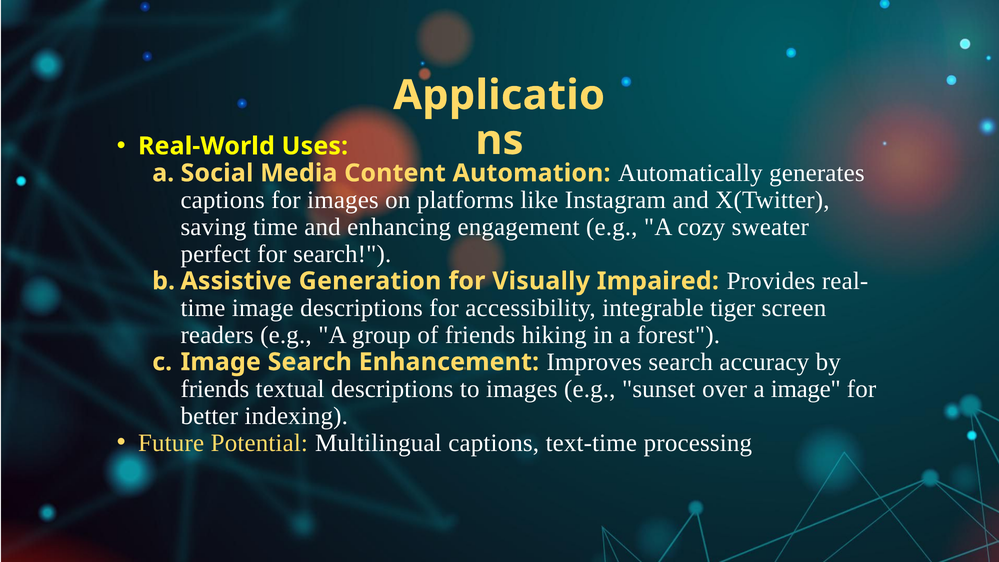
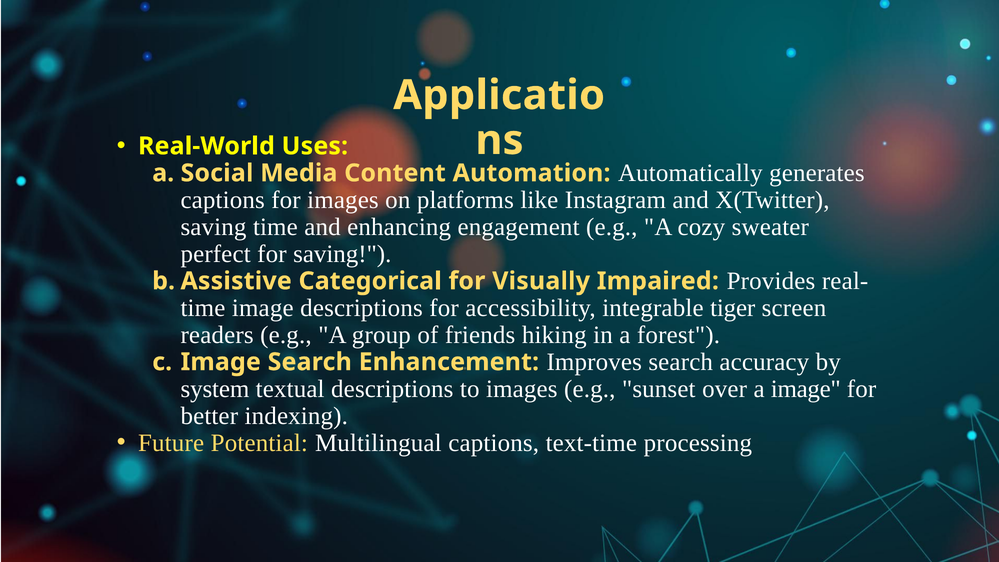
for search: search -> saving (342, 254)
Generation: Generation -> Categorical (370, 281)
friends: friends -> system (215, 389)
